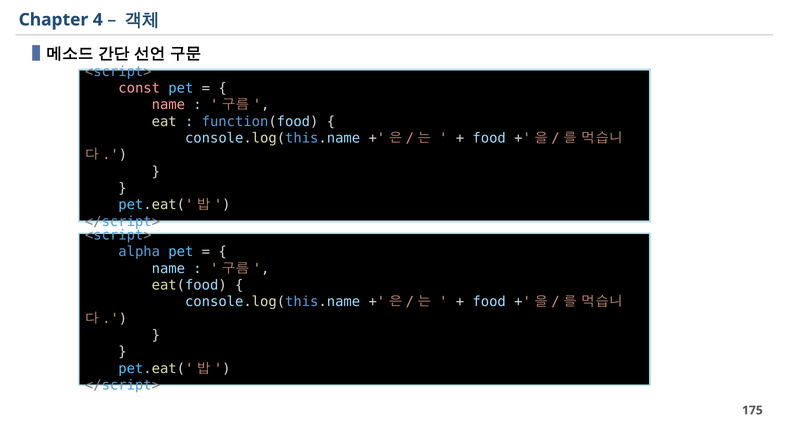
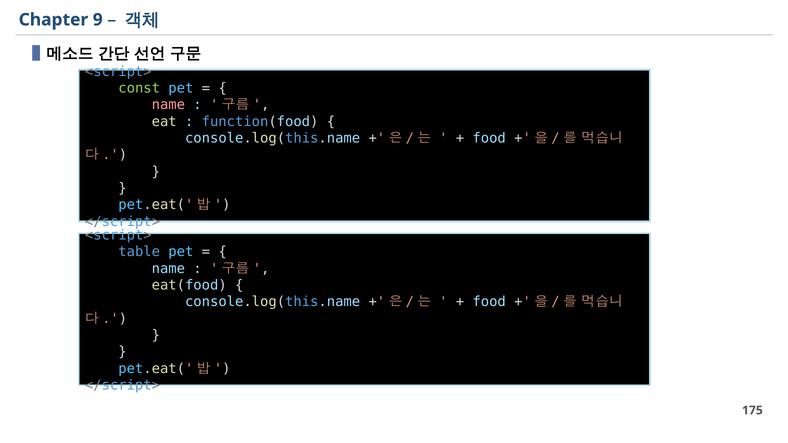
4: 4 -> 9 (98, 20)
const colour: pink -> light green (139, 88)
alpha: alpha -> table (139, 252)
